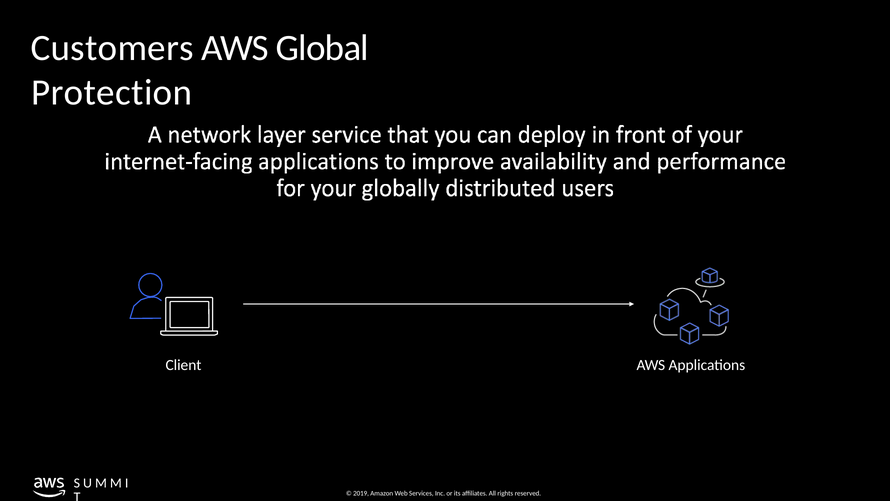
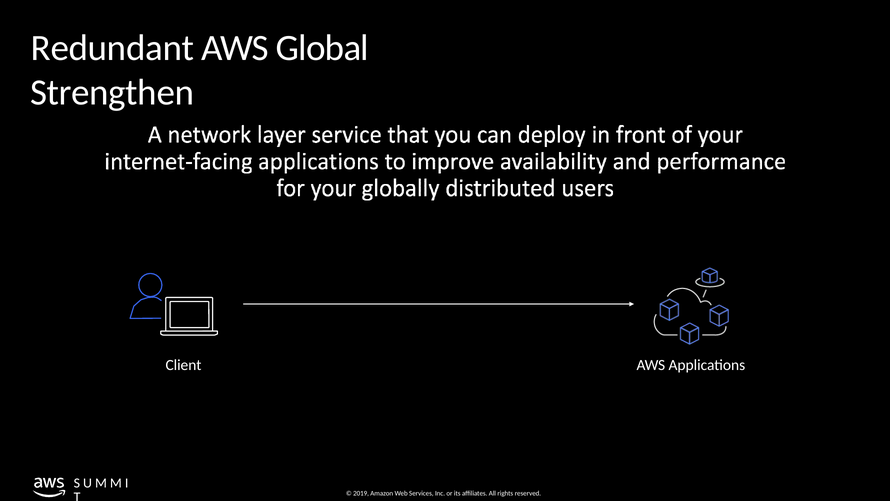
Customers: Customers -> Redundant (112, 48)
Protection: Protection -> Strengthen (112, 93)
